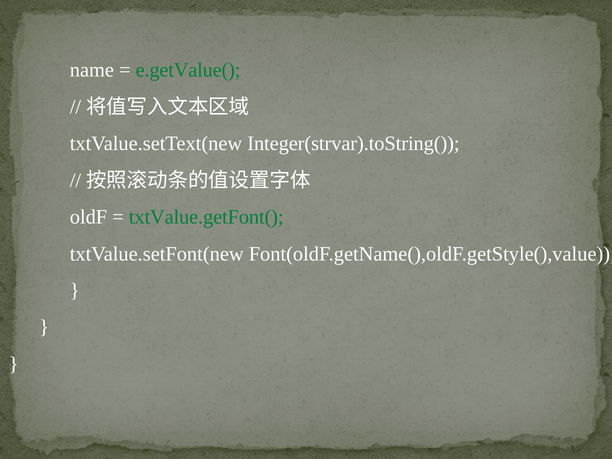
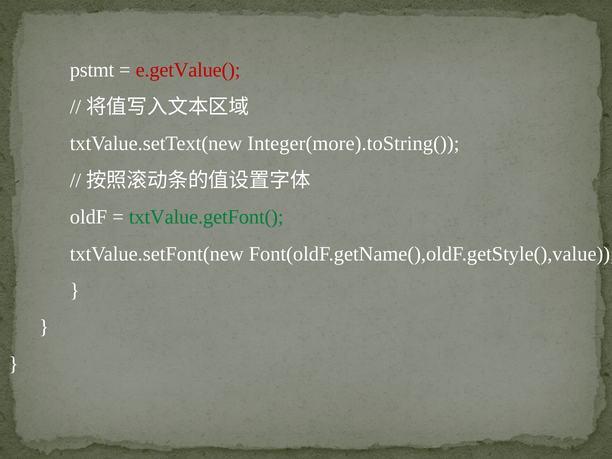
name: name -> pstmt (92, 70)
e.getValue( colour: green -> red (188, 70)
Integer(strvar).toString(: Integer(strvar).toString( -> Integer(more).toString( (353, 144)
